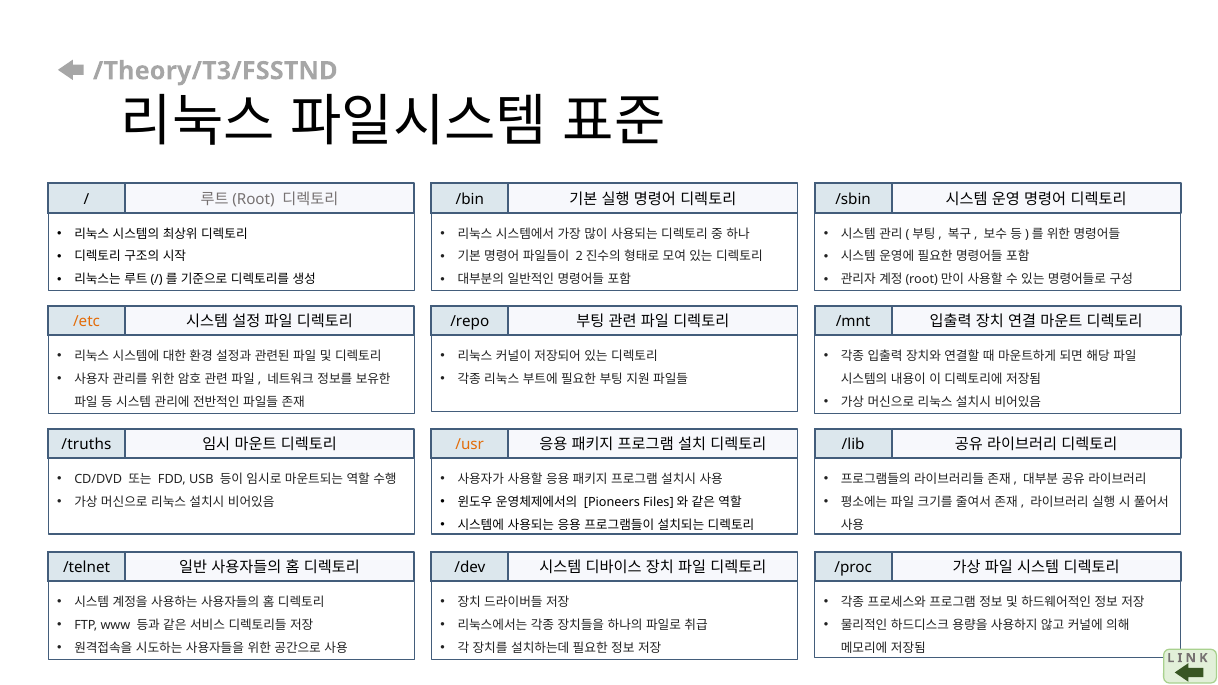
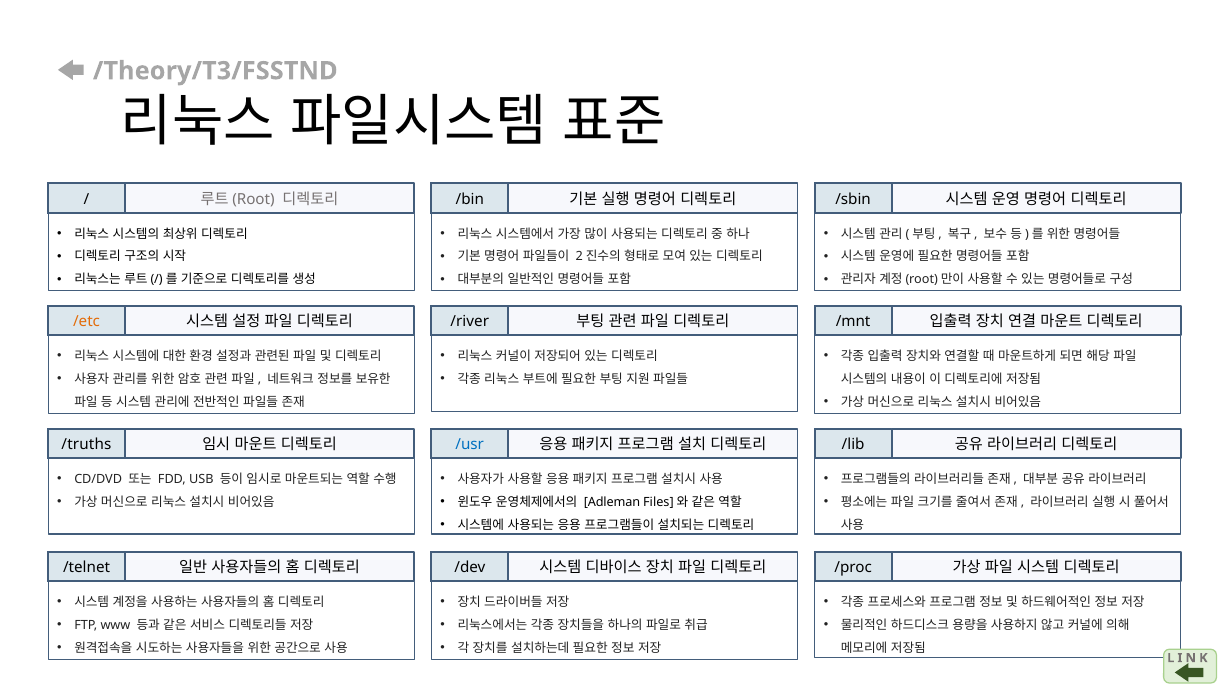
/repo: /repo -> /river (470, 322)
/usr colour: orange -> blue (470, 444)
Pioneers: Pioneers -> Adleman (612, 502)
